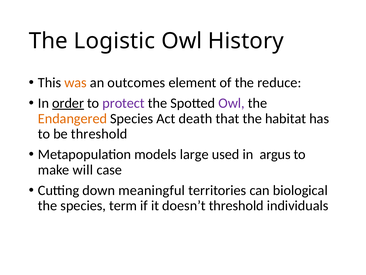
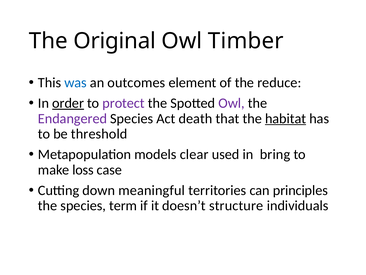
Logistic: Logistic -> Original (115, 41)
History: History -> Timber (246, 41)
was colour: orange -> blue (76, 83)
Endangered colour: orange -> purple (73, 118)
habitat underline: none -> present (286, 118)
large: large -> clear (194, 154)
argus: argus -> bring (275, 154)
will: will -> loss (83, 170)
biological: biological -> principles (300, 190)
doesn’t threshold: threshold -> structure (236, 205)
